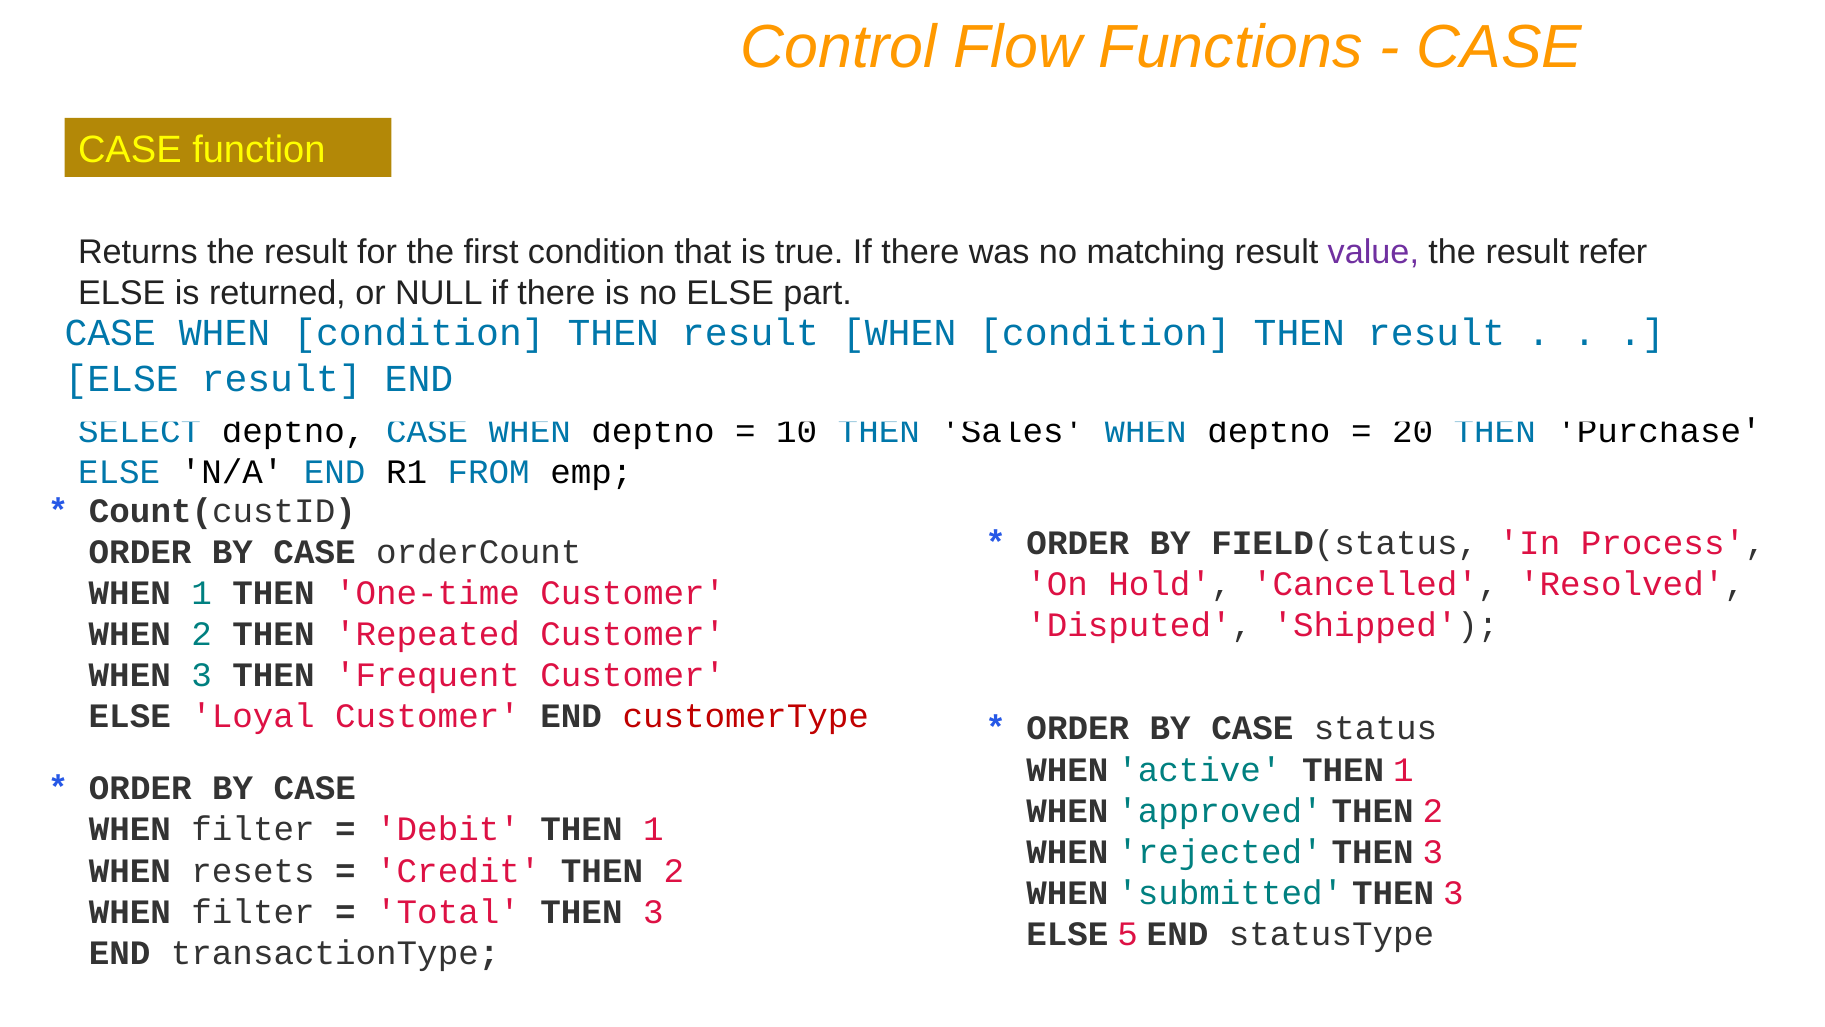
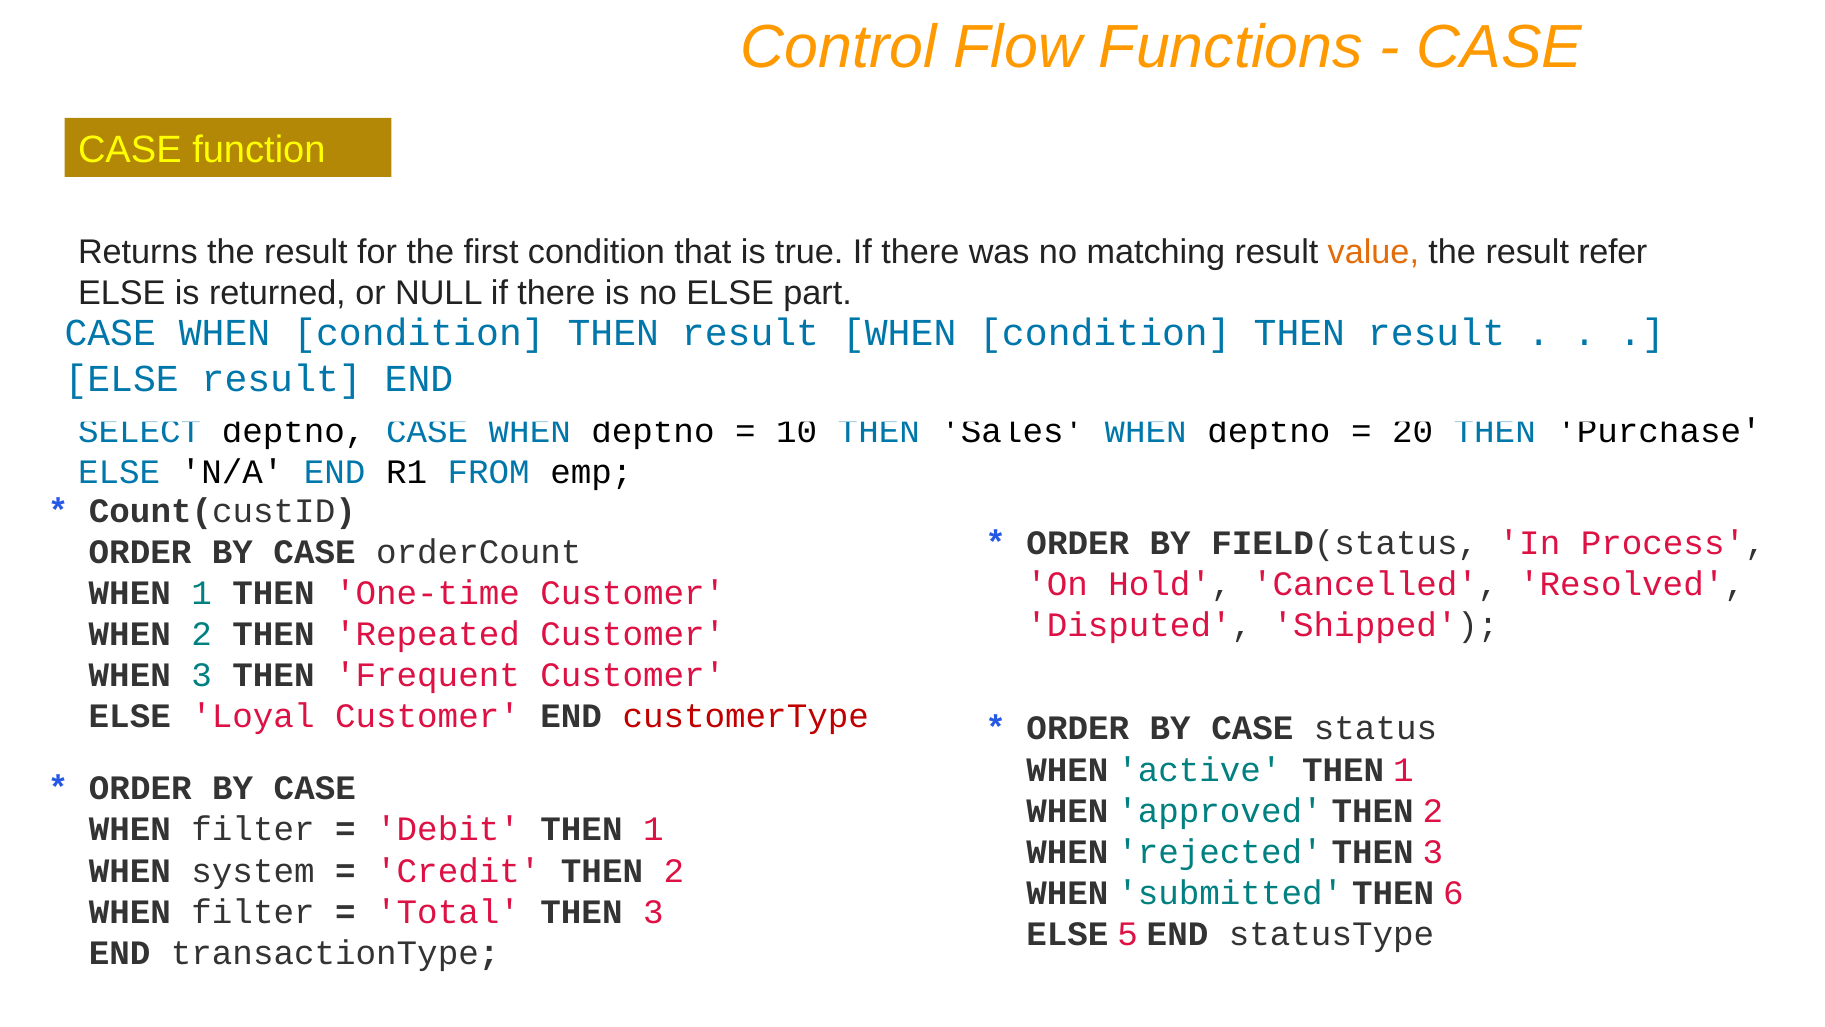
value colour: purple -> orange (1373, 252)
resets: resets -> system (253, 870)
submitted THEN 3: 3 -> 6 (1453, 893)
